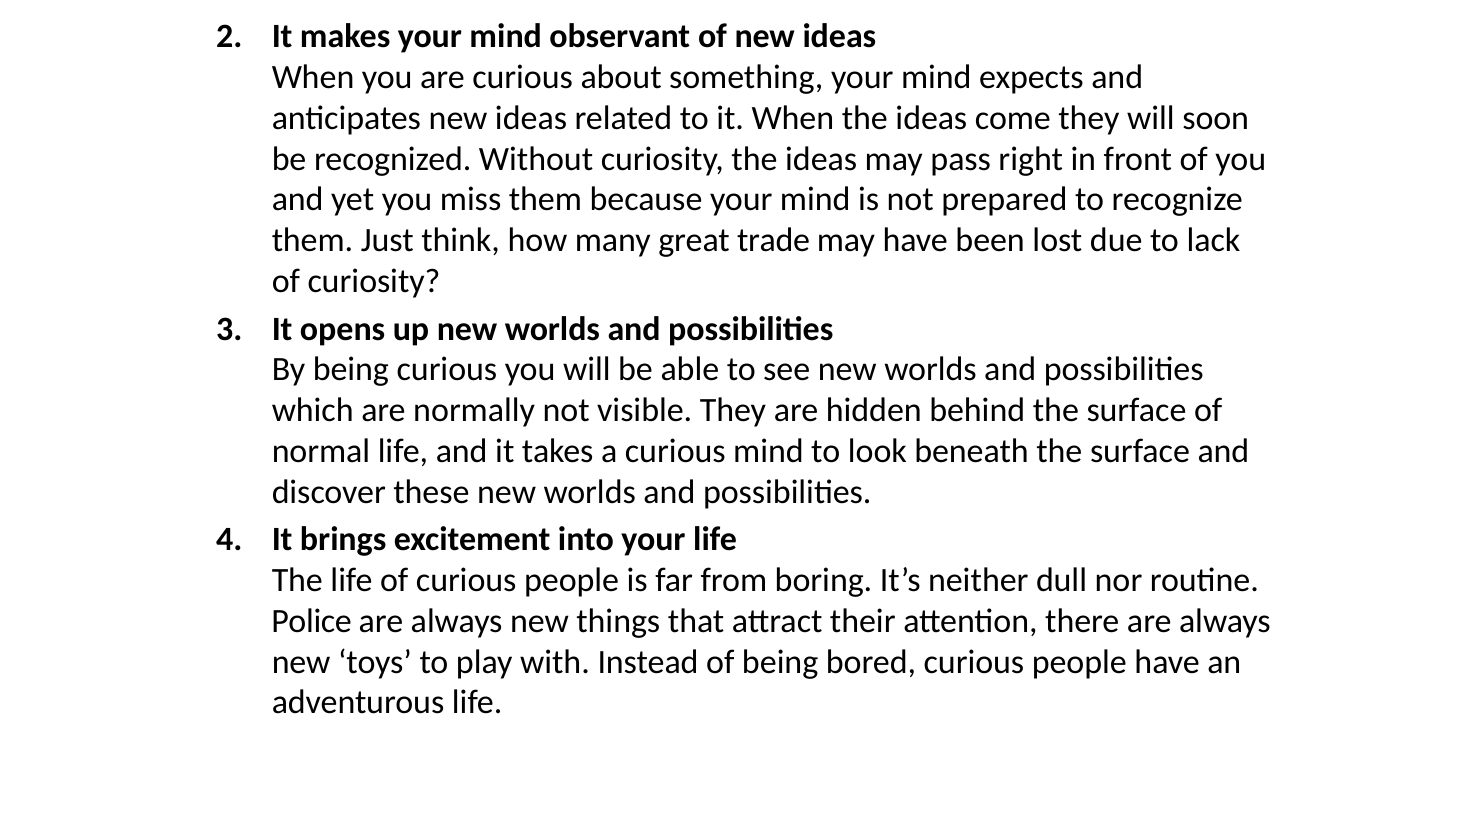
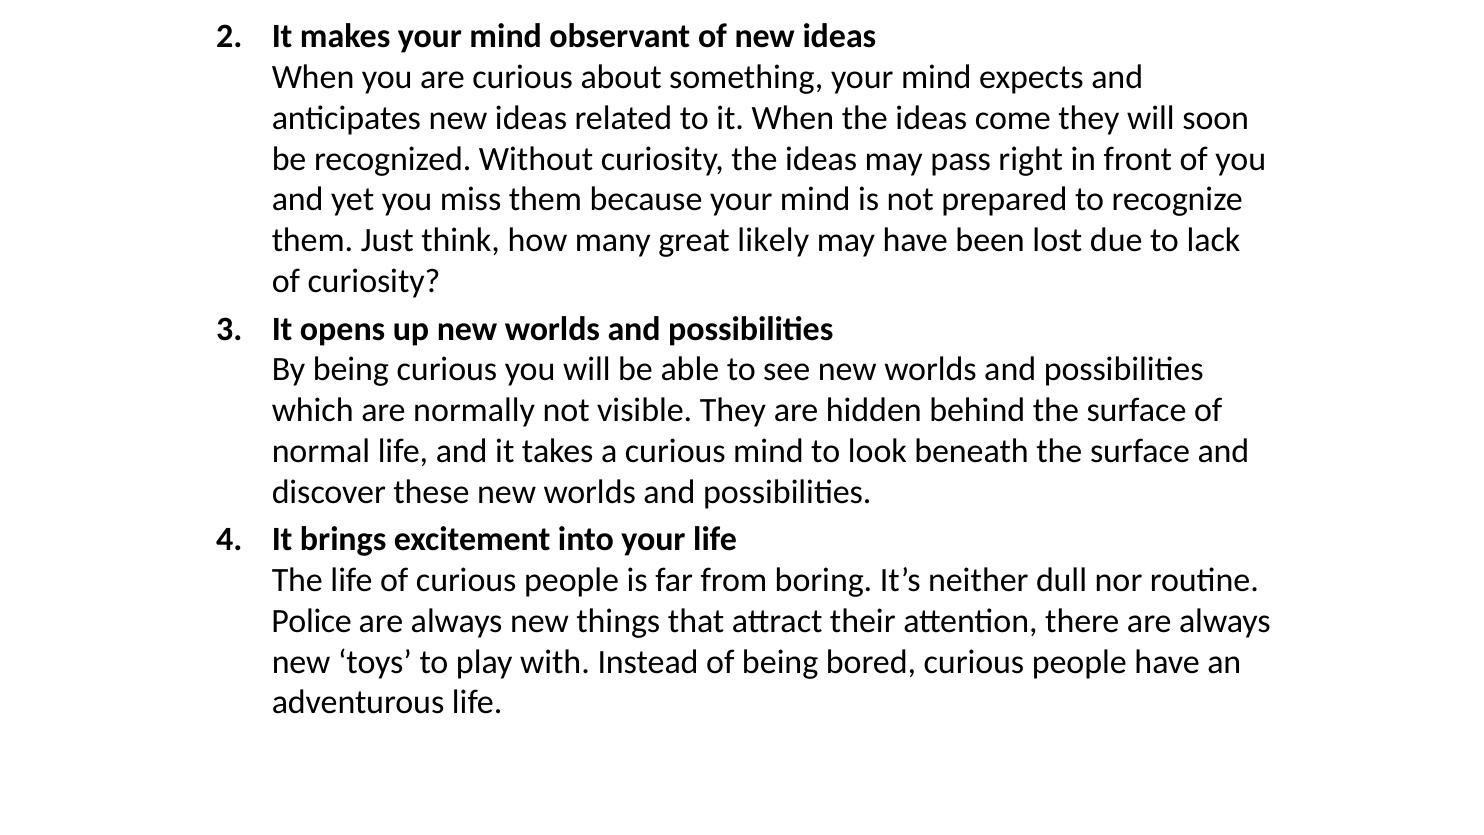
trade: trade -> likely (773, 240)
